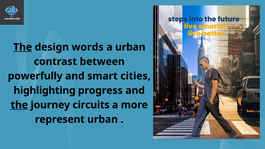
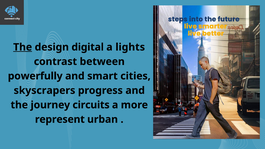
words: words -> digital (88, 47)
a urban: urban -> lights (130, 47)
highlighting: highlighting -> skyscrapers (44, 91)
the underline: present -> none (19, 105)
